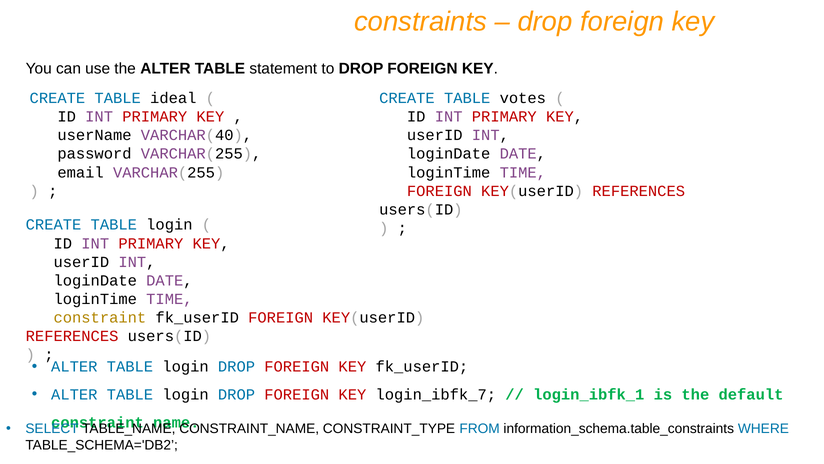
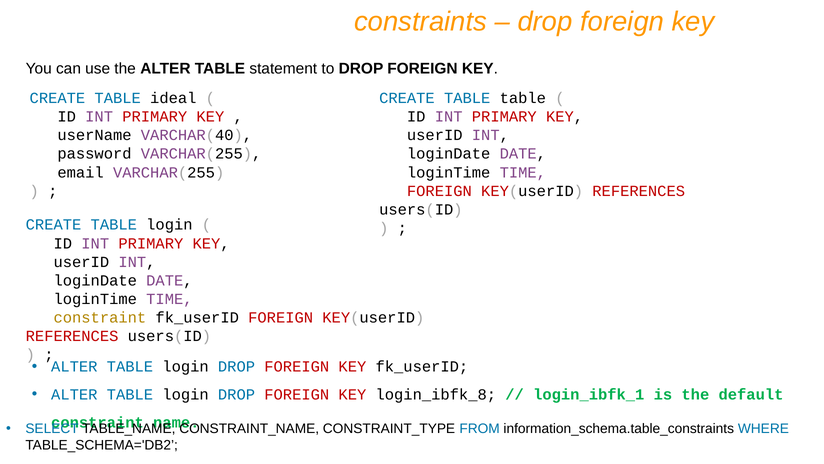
TABLE votes: votes -> table (523, 98)
login_ibfk_7: login_ibfk_7 -> login_ibfk_8 (436, 394)
